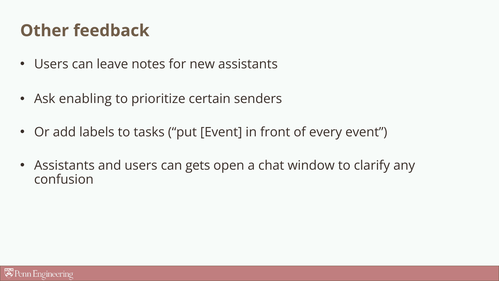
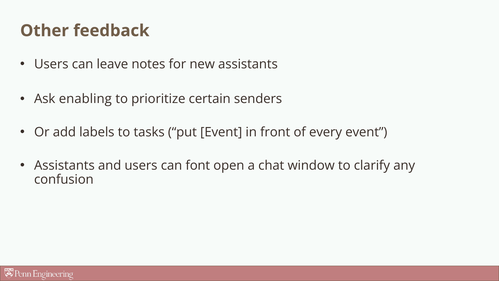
gets: gets -> font (198, 165)
